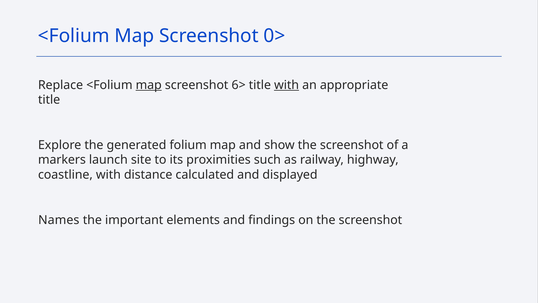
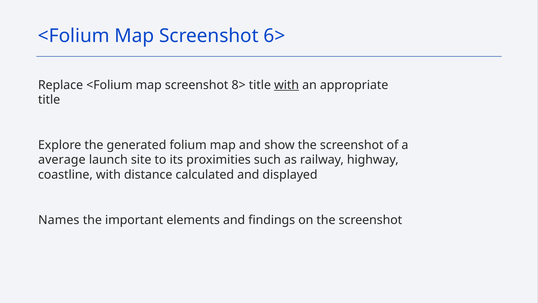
0>: 0> -> 6> (274, 36)
map underline: present -> none (149, 85)
6>: 6> -> 8> (239, 85)
markers: markers -> average (62, 160)
